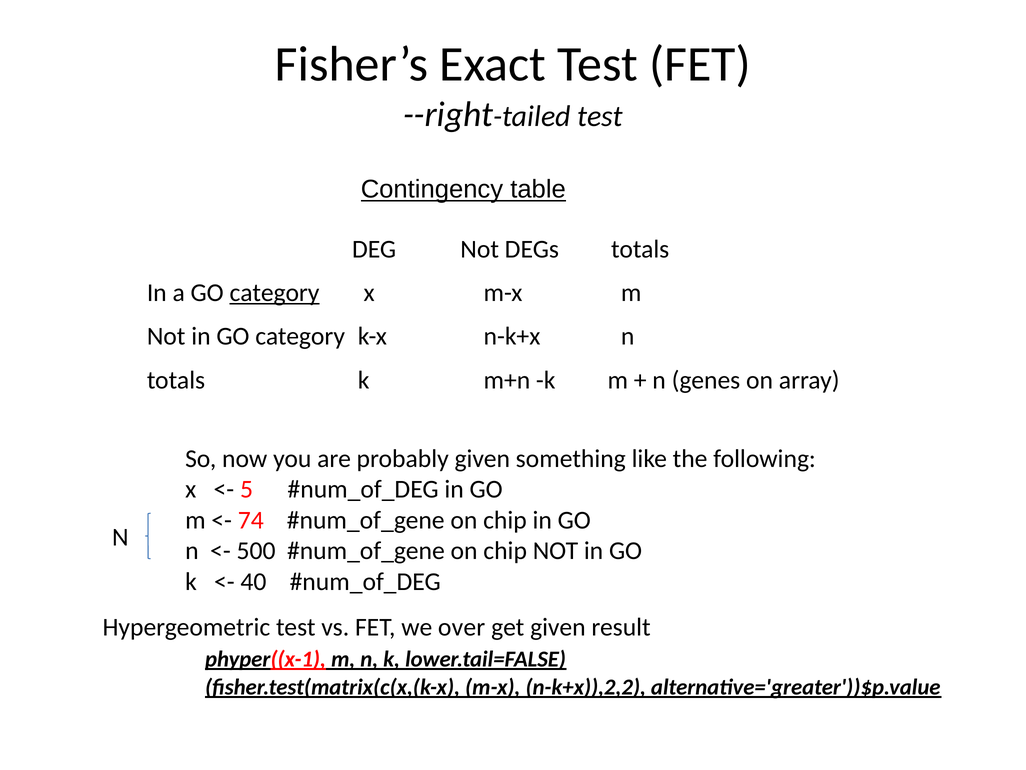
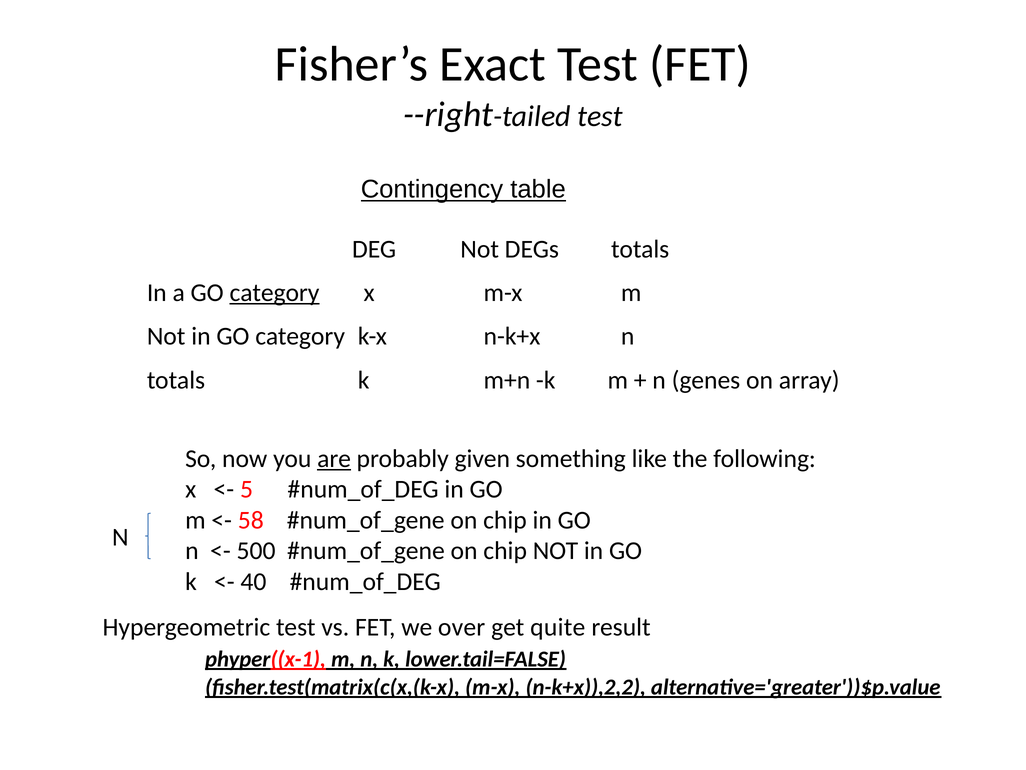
are underline: none -> present (334, 458)
74: 74 -> 58 (251, 520)
get given: given -> quite (558, 627)
